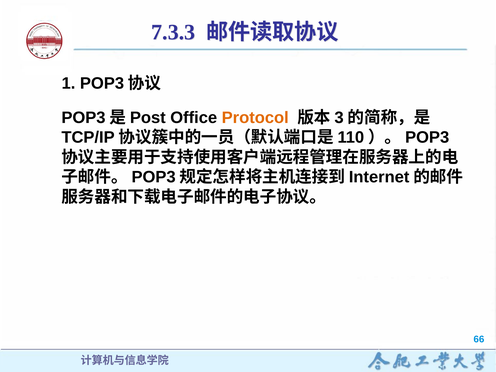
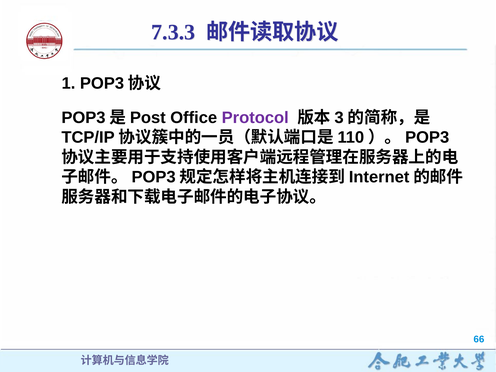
Protocol colour: orange -> purple (255, 118)
